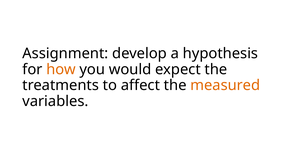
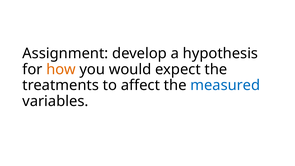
measured colour: orange -> blue (225, 85)
